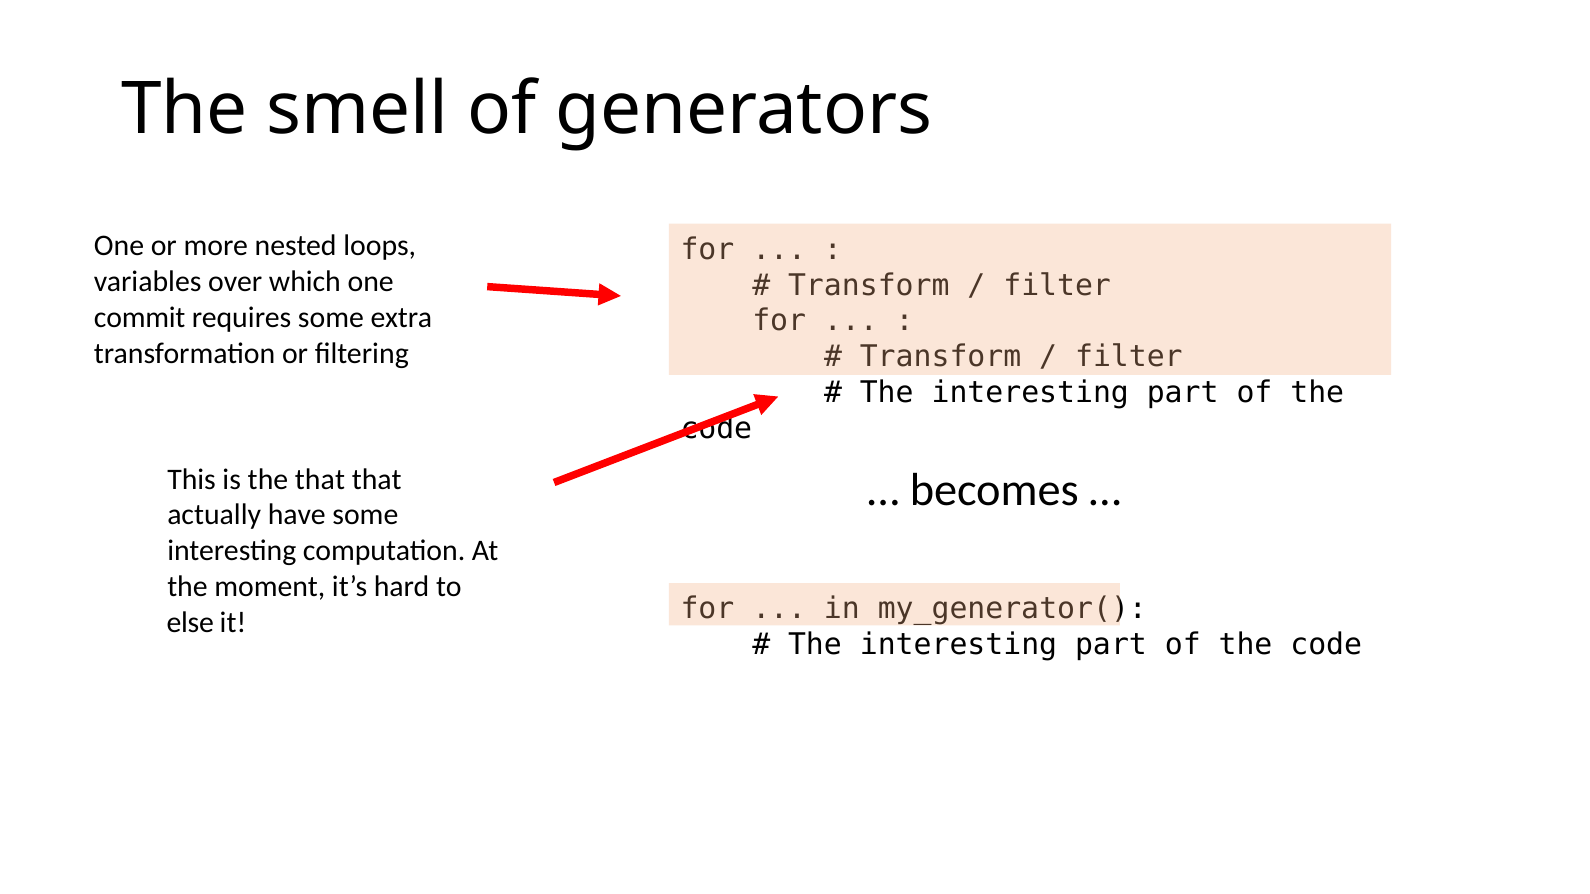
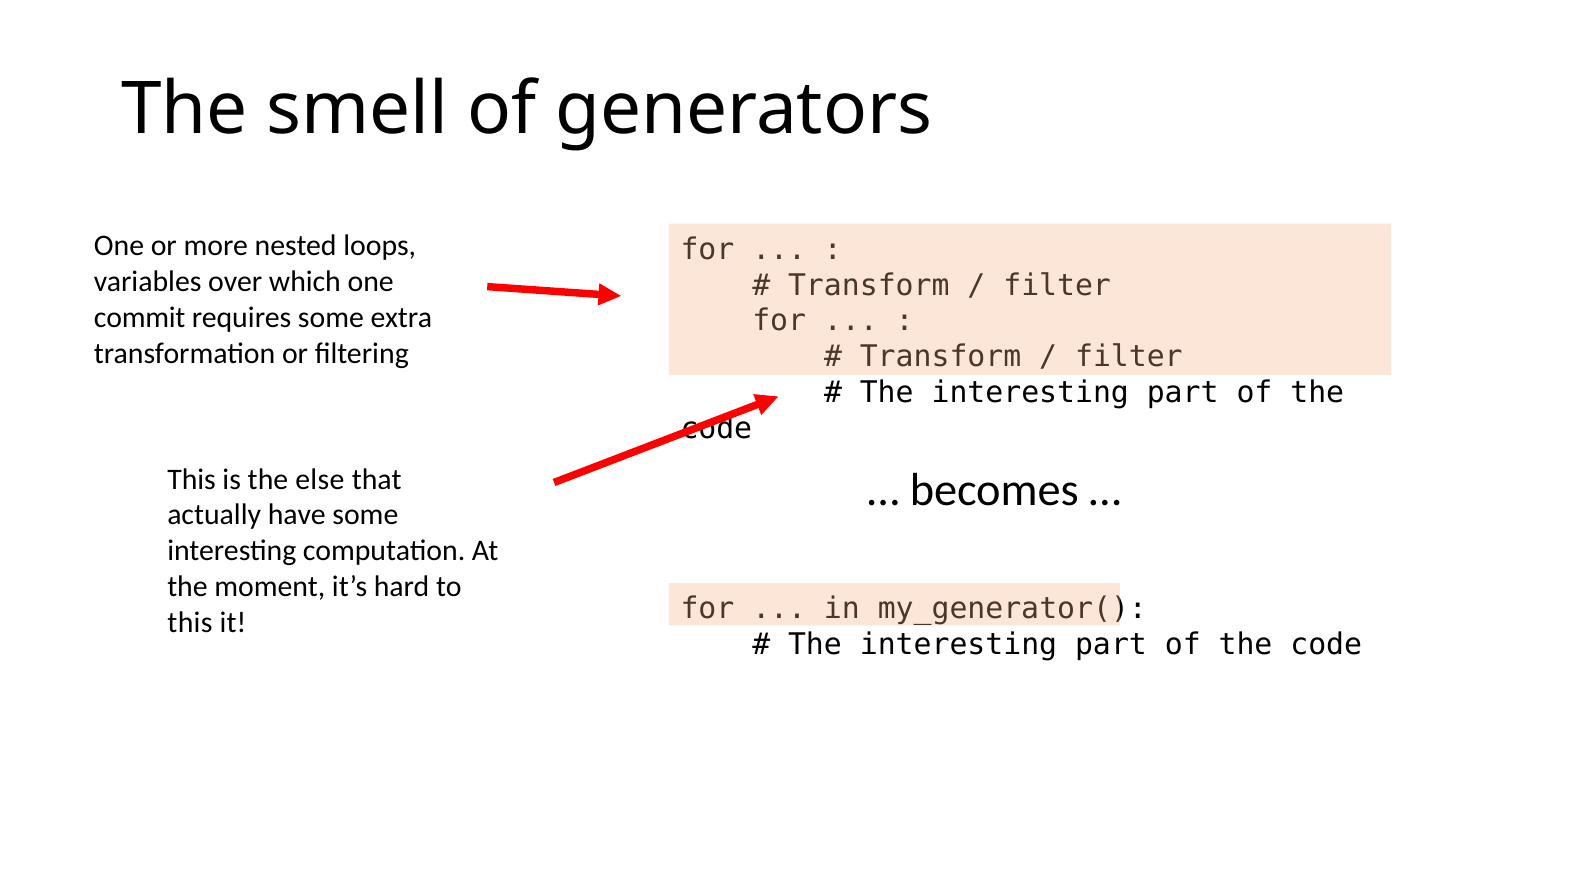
the that: that -> else (320, 479)
else: else -> this (190, 622)
